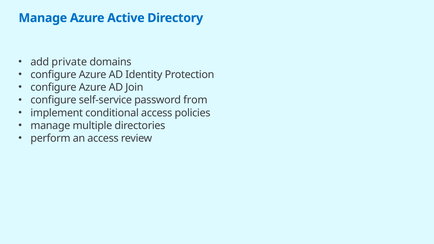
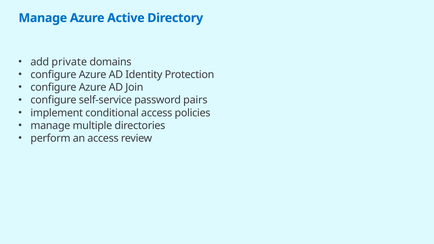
from: from -> pairs (195, 100)
